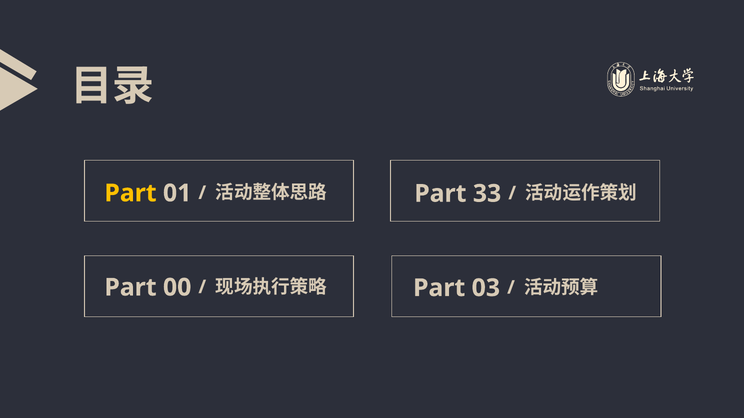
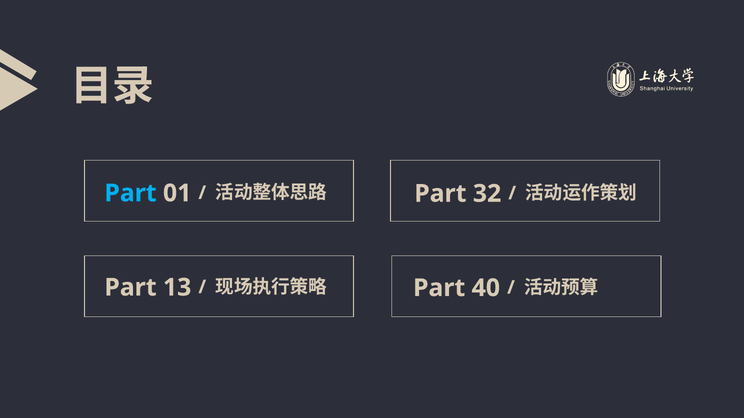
Part colour: yellow -> light blue (131, 193)
33: 33 -> 32 (487, 194)
00: 00 -> 13 (177, 288)
03: 03 -> 40 (486, 288)
